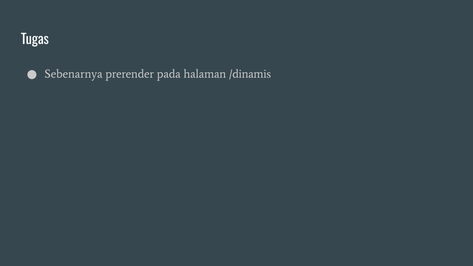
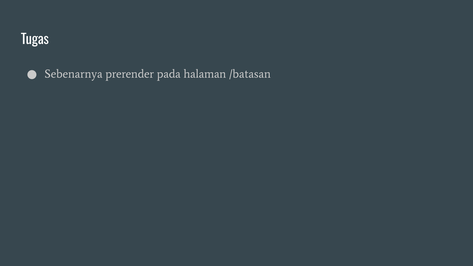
/dinamis: /dinamis -> /batasan (250, 74)
